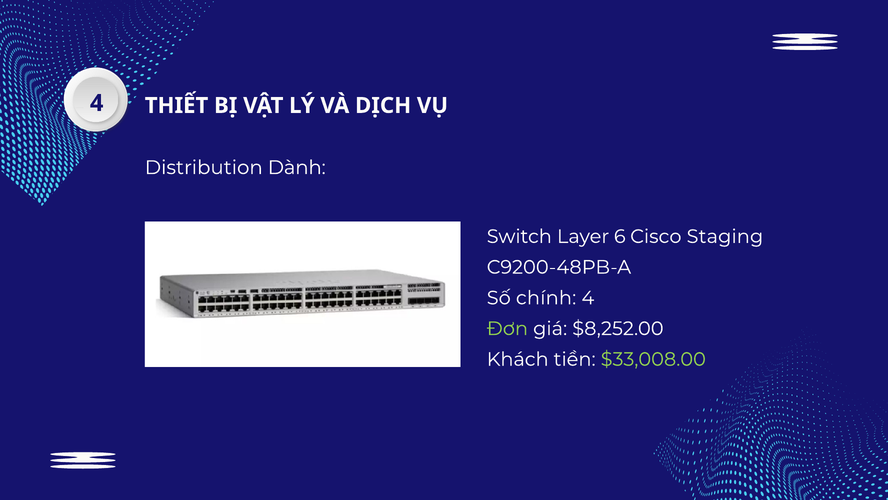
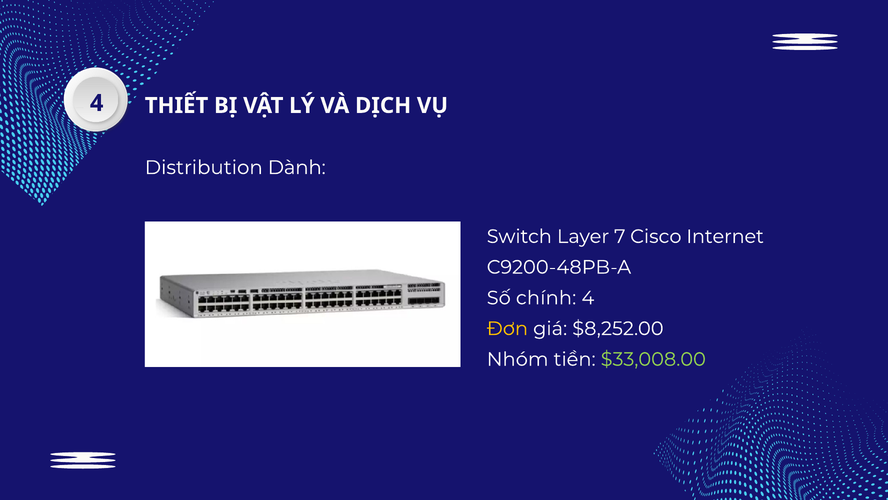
6: 6 -> 7 (620, 236)
Staging: Staging -> Internet (725, 236)
Đơn colour: light green -> yellow (507, 328)
Khách: Khách -> Nhóm (518, 359)
